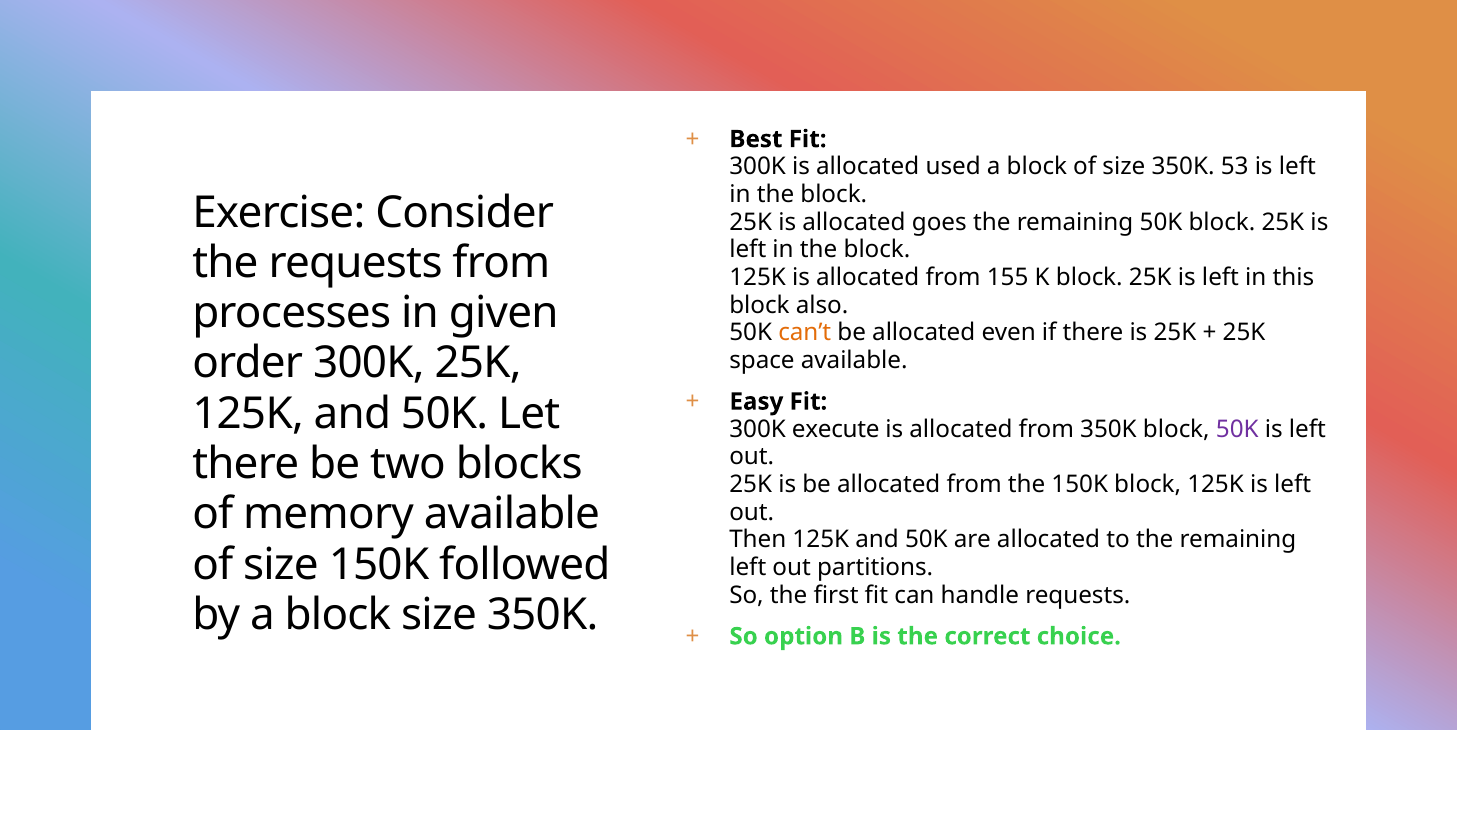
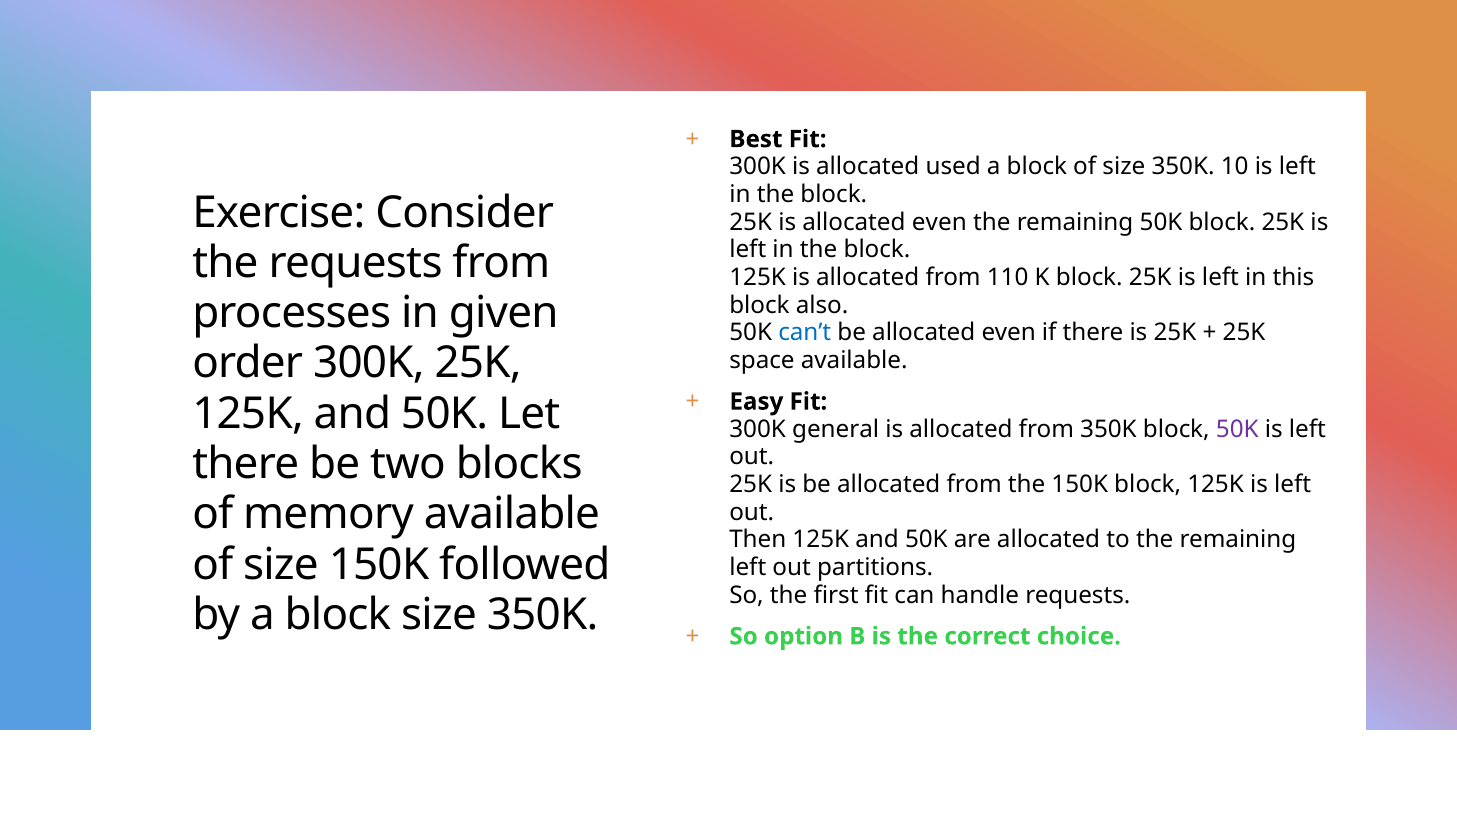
53: 53 -> 10 (1235, 167)
is allocated goes: goes -> even (939, 222)
155: 155 -> 110 (1008, 277)
can’t colour: orange -> blue (805, 332)
execute: execute -> general (836, 429)
